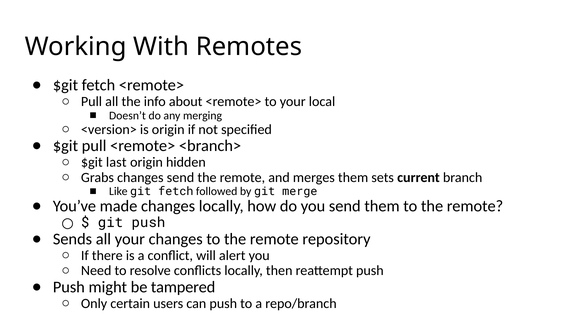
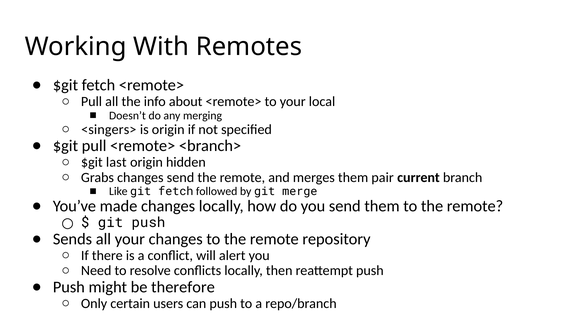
<version>: <version> -> <singers> (109, 129)
sets: sets -> pair (383, 178)
tampered: tampered -> therefore (183, 287)
